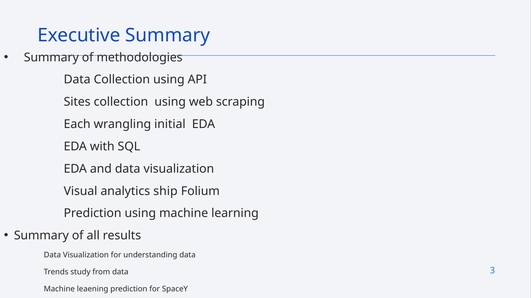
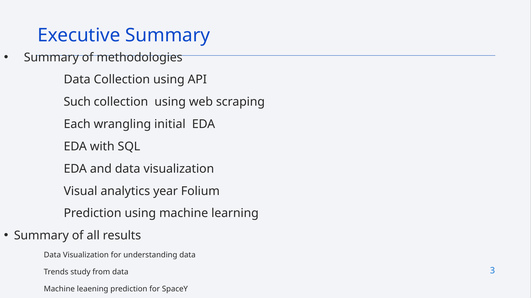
Sites: Sites -> Such (77, 102)
ship: ship -> year (166, 191)
